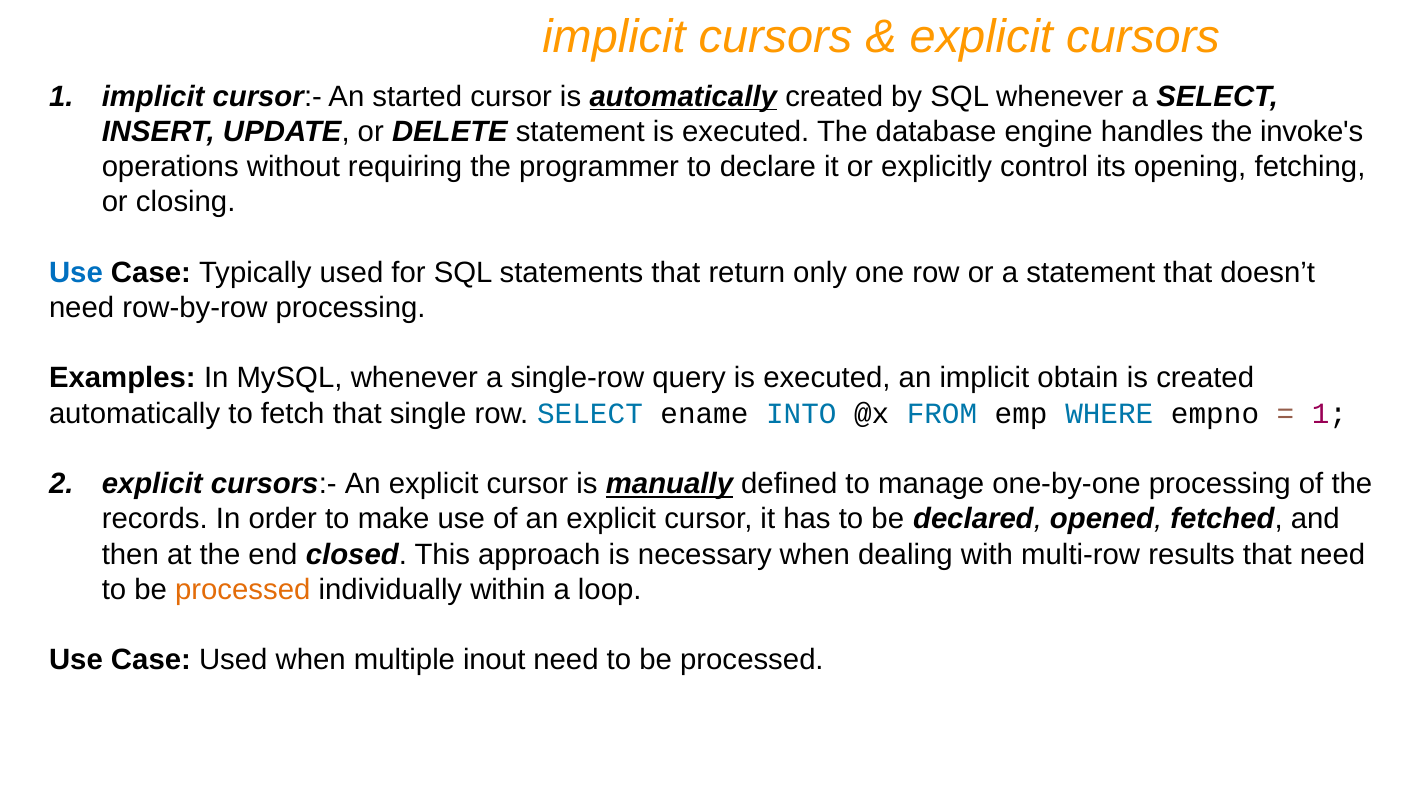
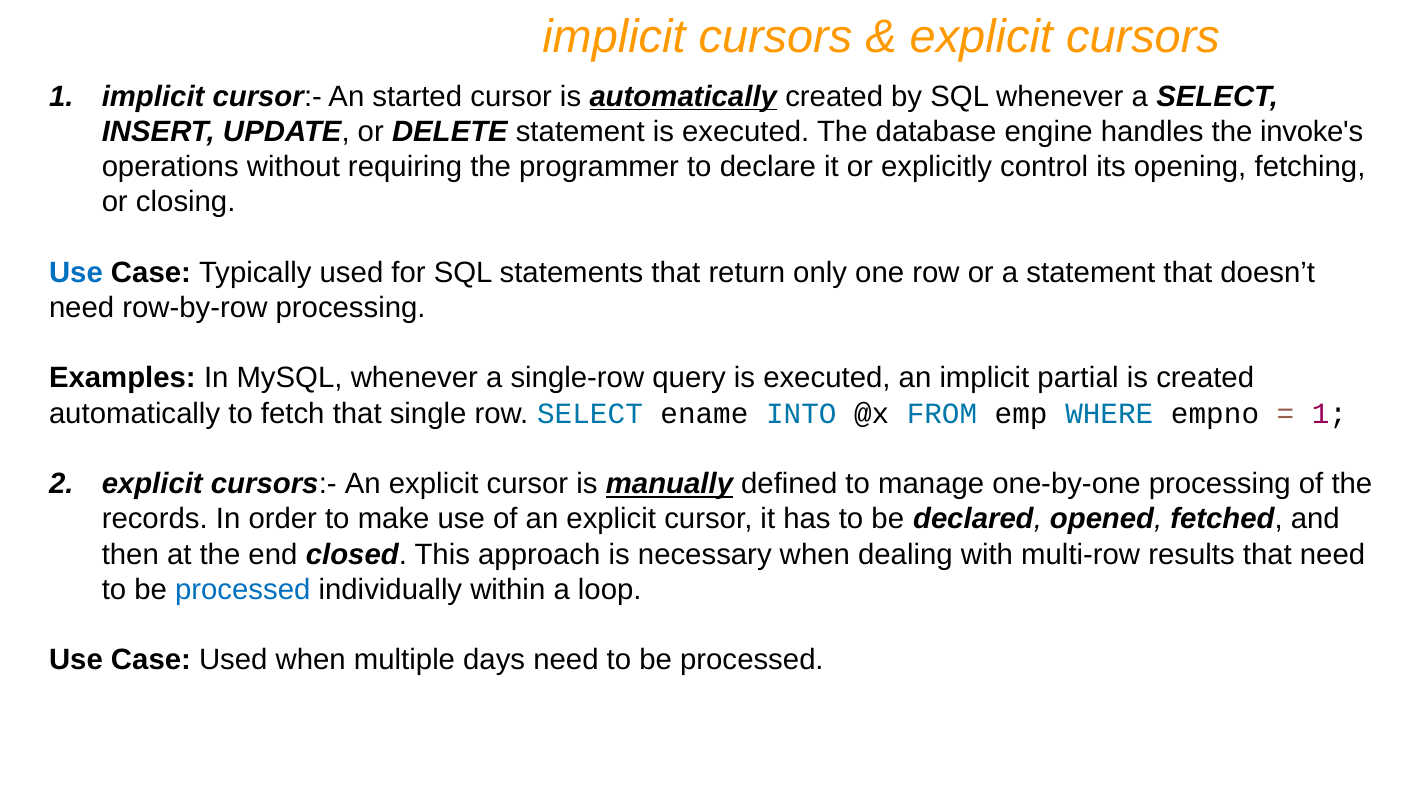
obtain: obtain -> partial (1078, 378)
processed colour: orange -> blue (243, 589)
inout: inout -> days (494, 659)
